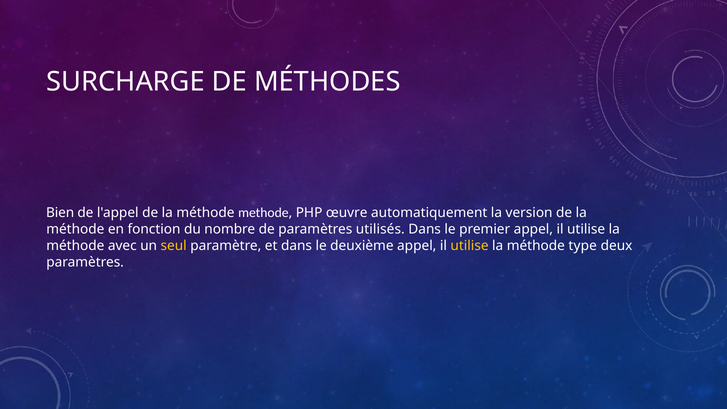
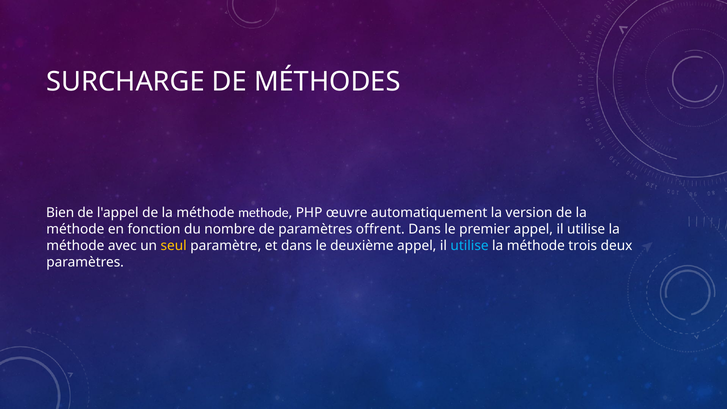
utilisés: utilisés -> offrent (380, 229)
utilise colour: yellow -> light blue (470, 246)
type: type -> trois (583, 246)
